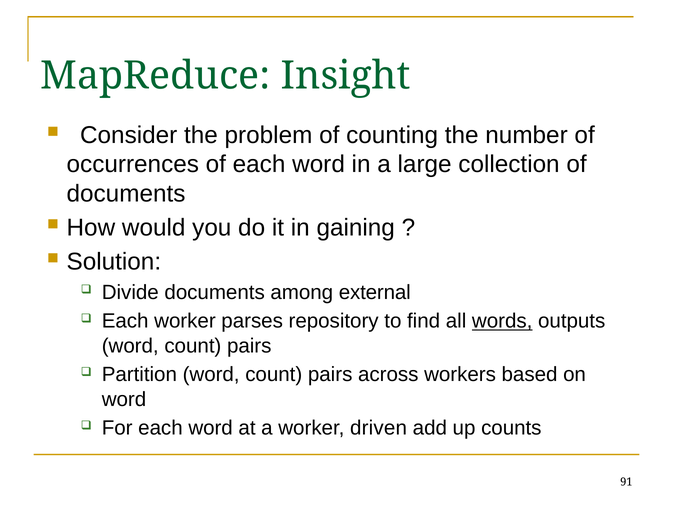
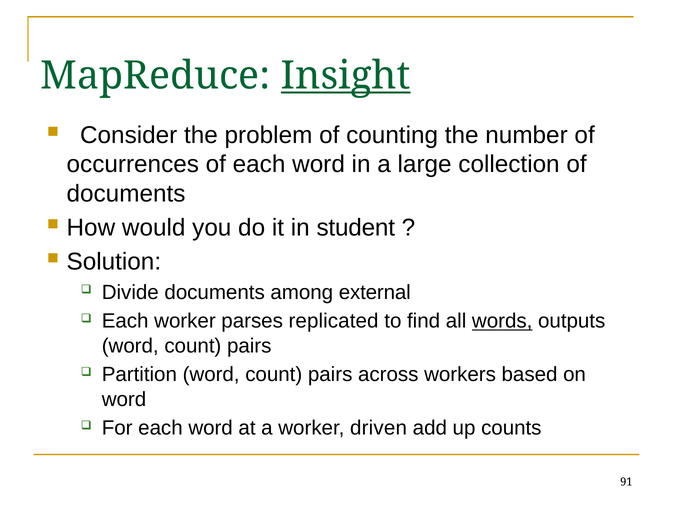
Insight underline: none -> present (346, 76)
gaining: gaining -> student (356, 227)
repository: repository -> replicated (334, 321)
